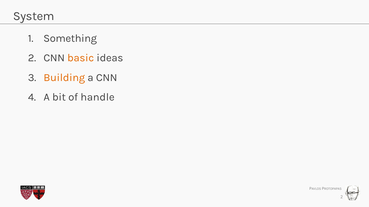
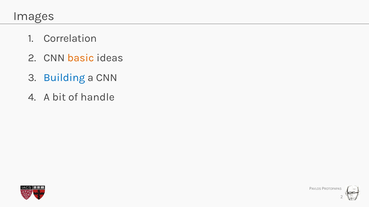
System: System -> Images (34, 16)
Something: Something -> Correlation (70, 38)
Building colour: orange -> blue (64, 78)
